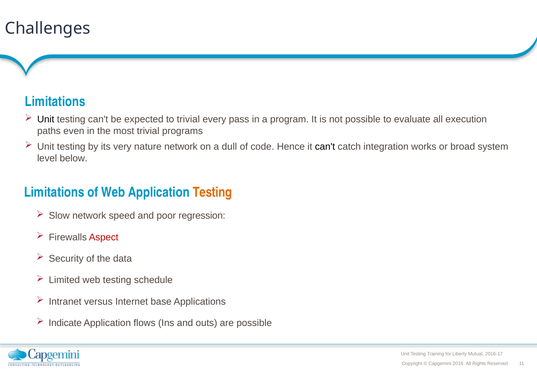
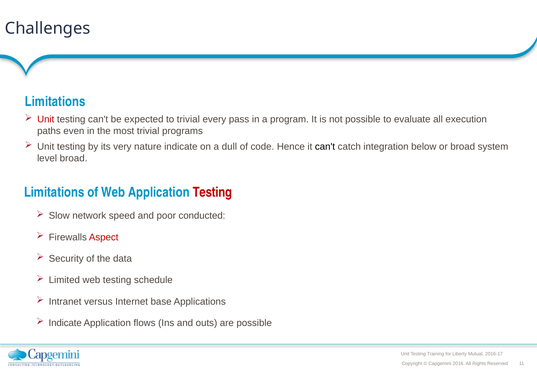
Unit colour: black -> red (46, 120)
nature network: network -> indicate (181, 147)
works: works -> below (424, 147)
level below: below -> broad (74, 159)
Testing colour: orange -> red (212, 193)
regression: regression -> conducted (202, 216)
